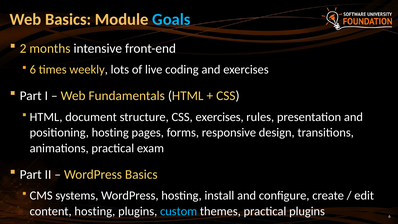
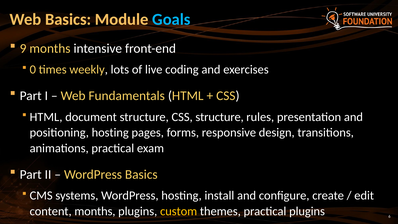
2: 2 -> 9 (23, 48)
6: 6 -> 0 (33, 70)
CSS exercises: exercises -> structure (220, 117)
content hosting: hosting -> months (95, 211)
custom colour: light blue -> yellow (179, 211)
